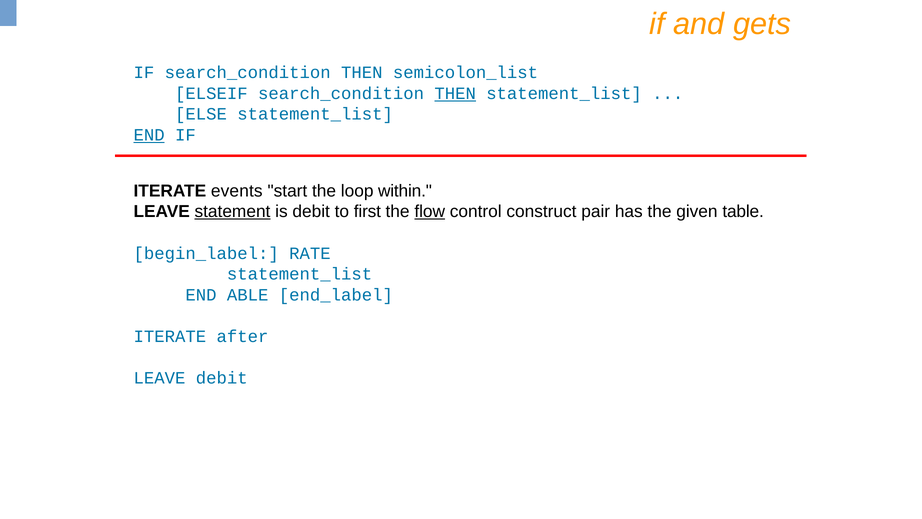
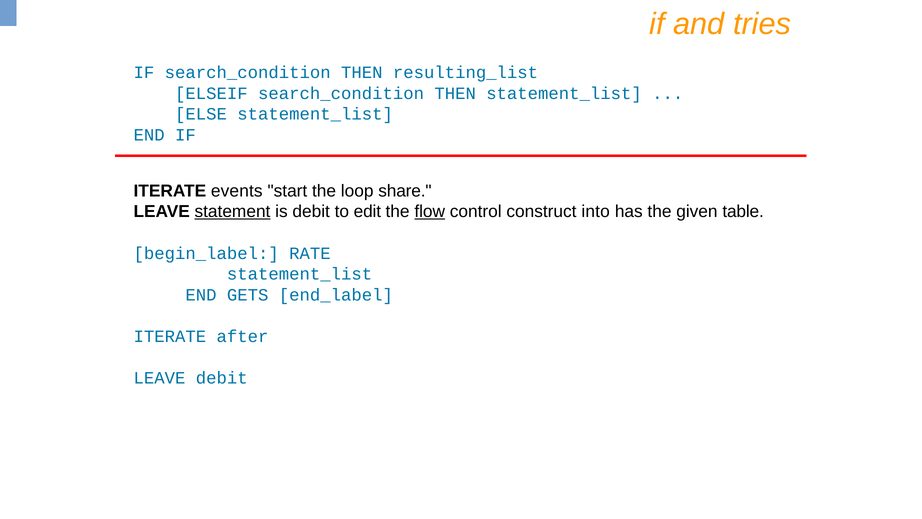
gets: gets -> tries (762, 24)
semicolon_list: semicolon_list -> resulting_list (466, 73)
THEN underline: present -> none (455, 93)
END underline: present -> none (149, 135)
within: within -> share (405, 191)
first: first -> edit (367, 212)
pair: pair -> into (596, 212)
ABLE: ABLE -> GETS (248, 295)
